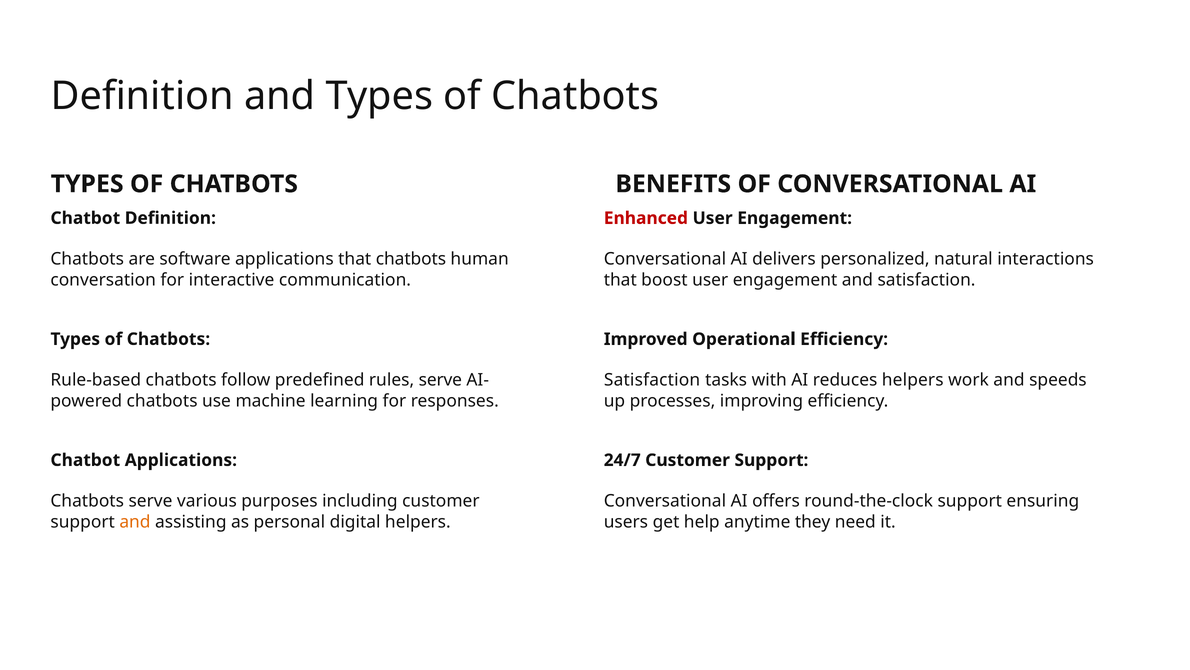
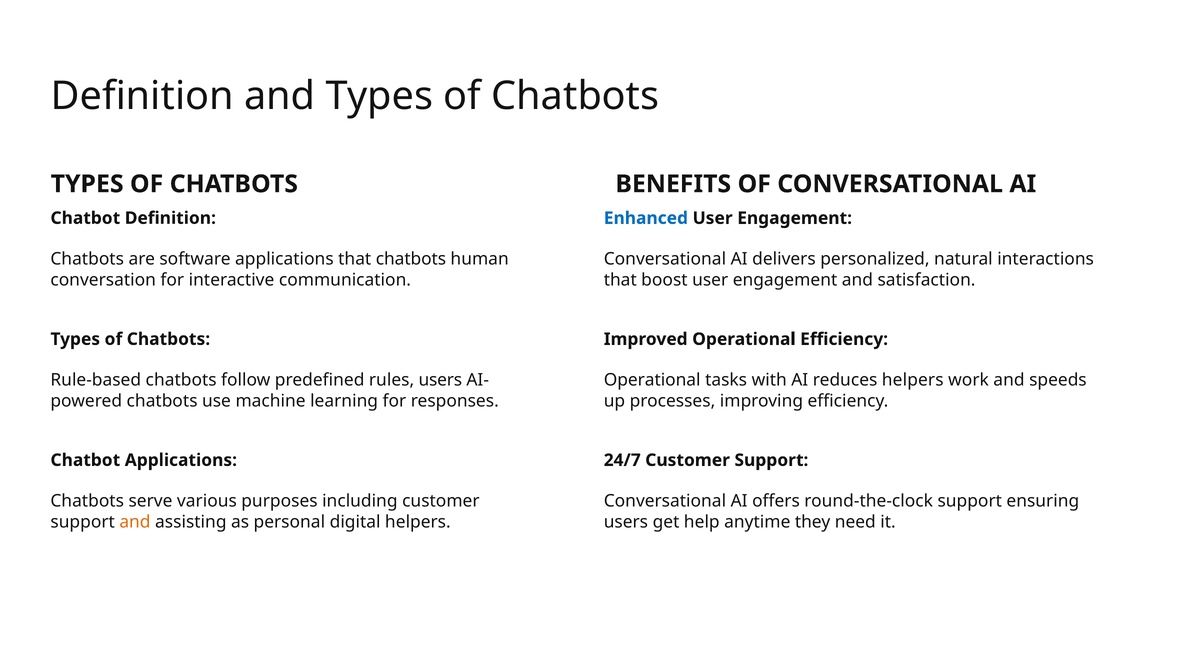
Enhanced colour: red -> blue (646, 218)
rules serve: serve -> users (440, 380)
Satisfaction: Satisfaction -> Operational (652, 380)
